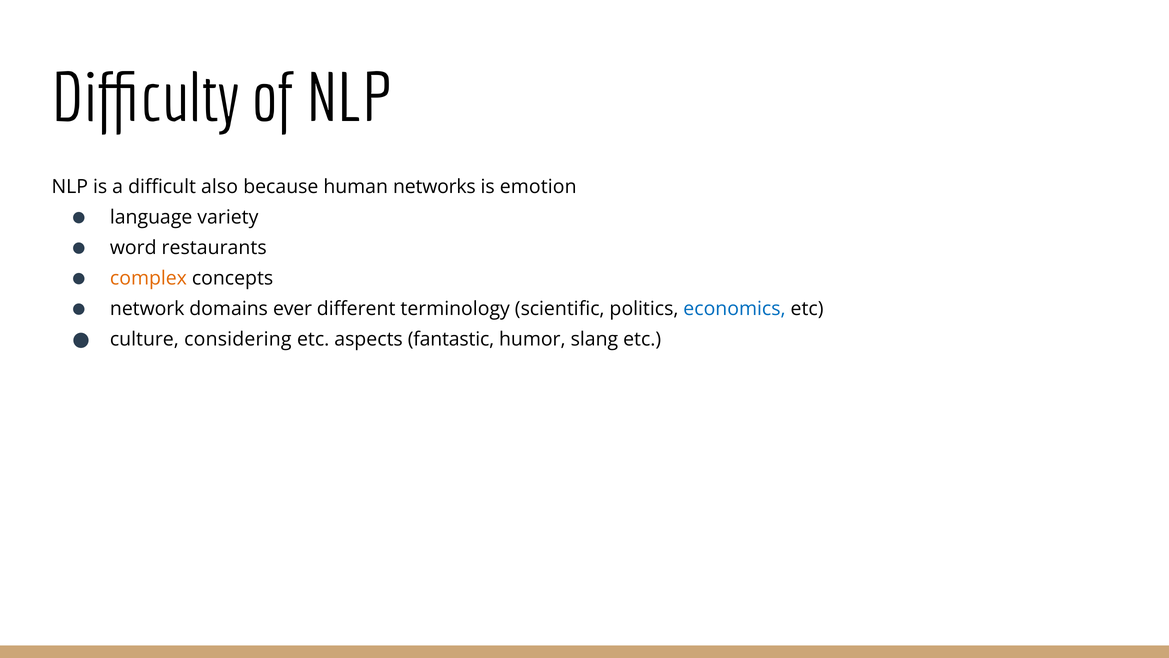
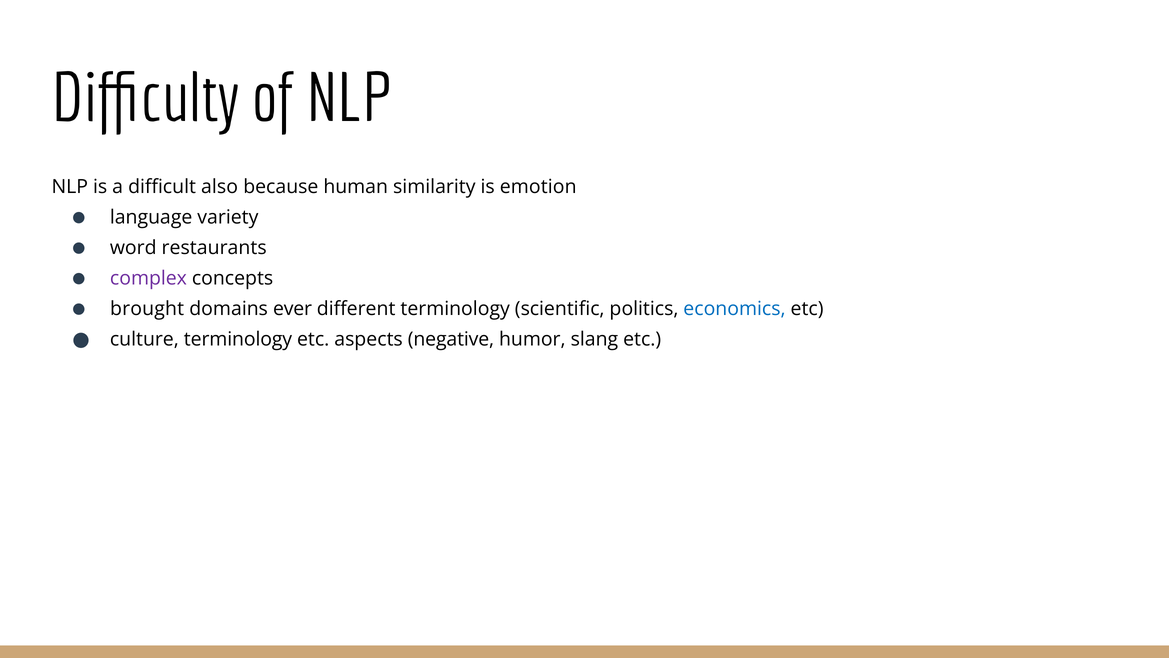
networks: networks -> similarity (434, 187)
complex colour: orange -> purple (148, 278)
network: network -> brought (147, 309)
culture considering: considering -> terminology (238, 339)
fantastic: fantastic -> negative (451, 339)
